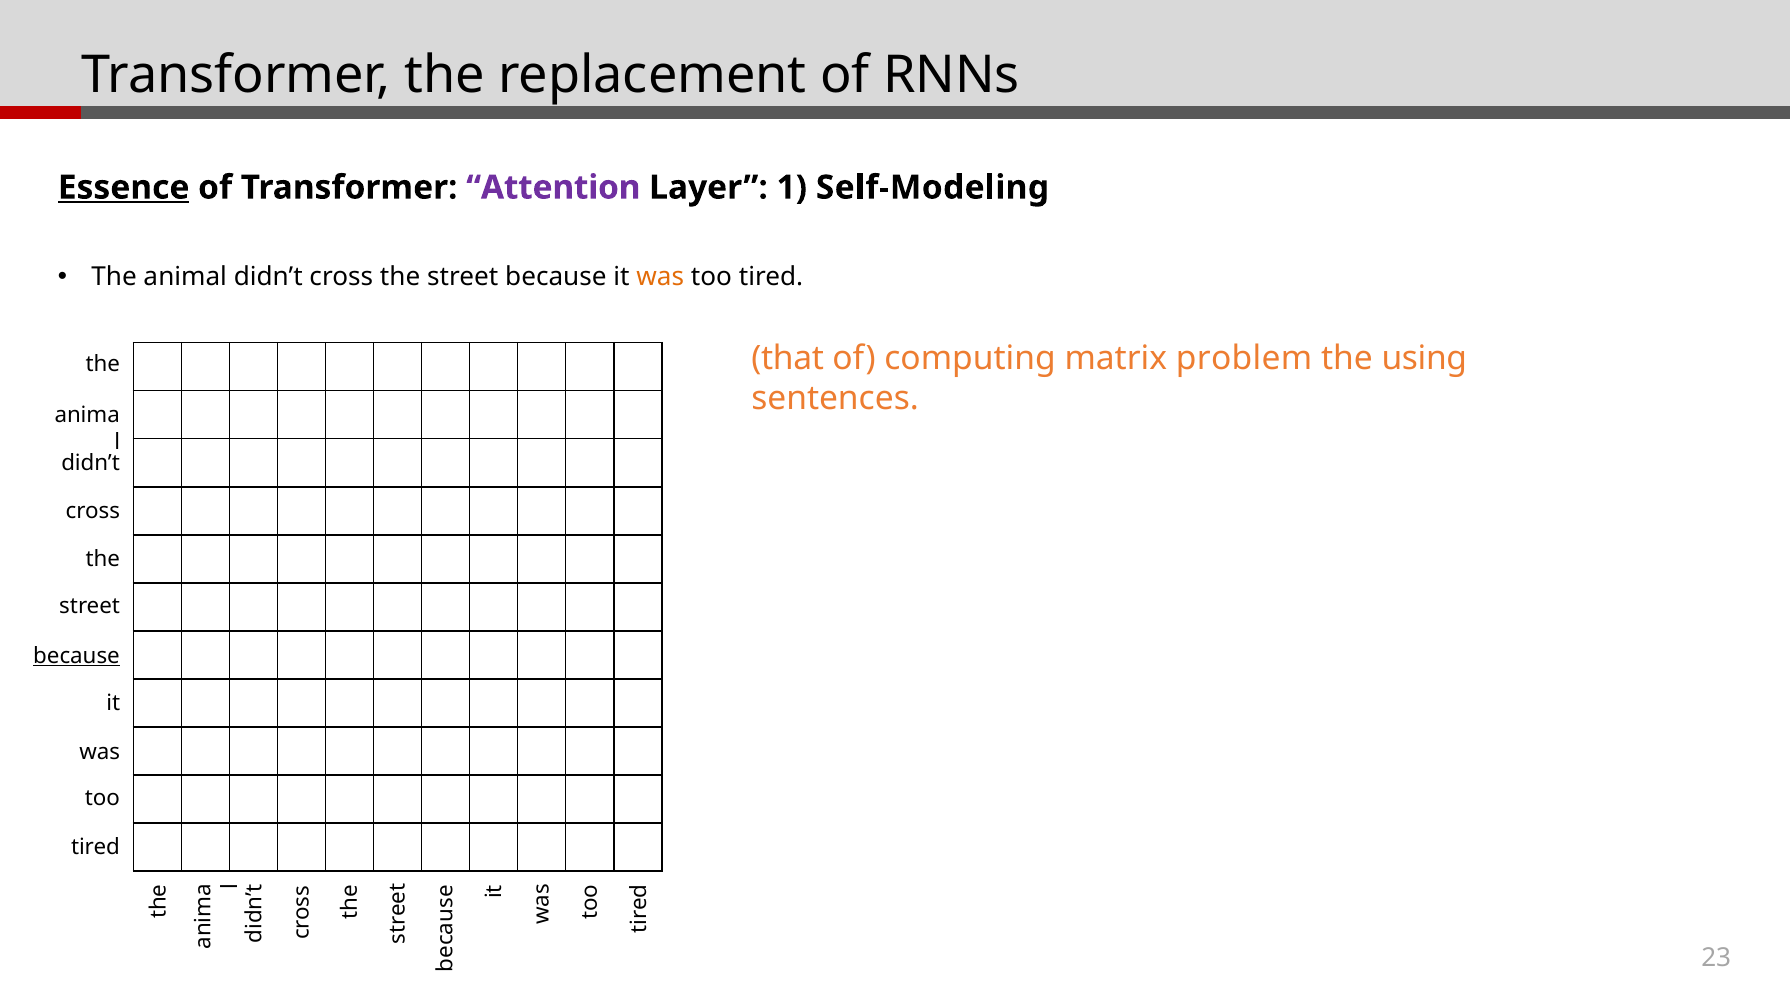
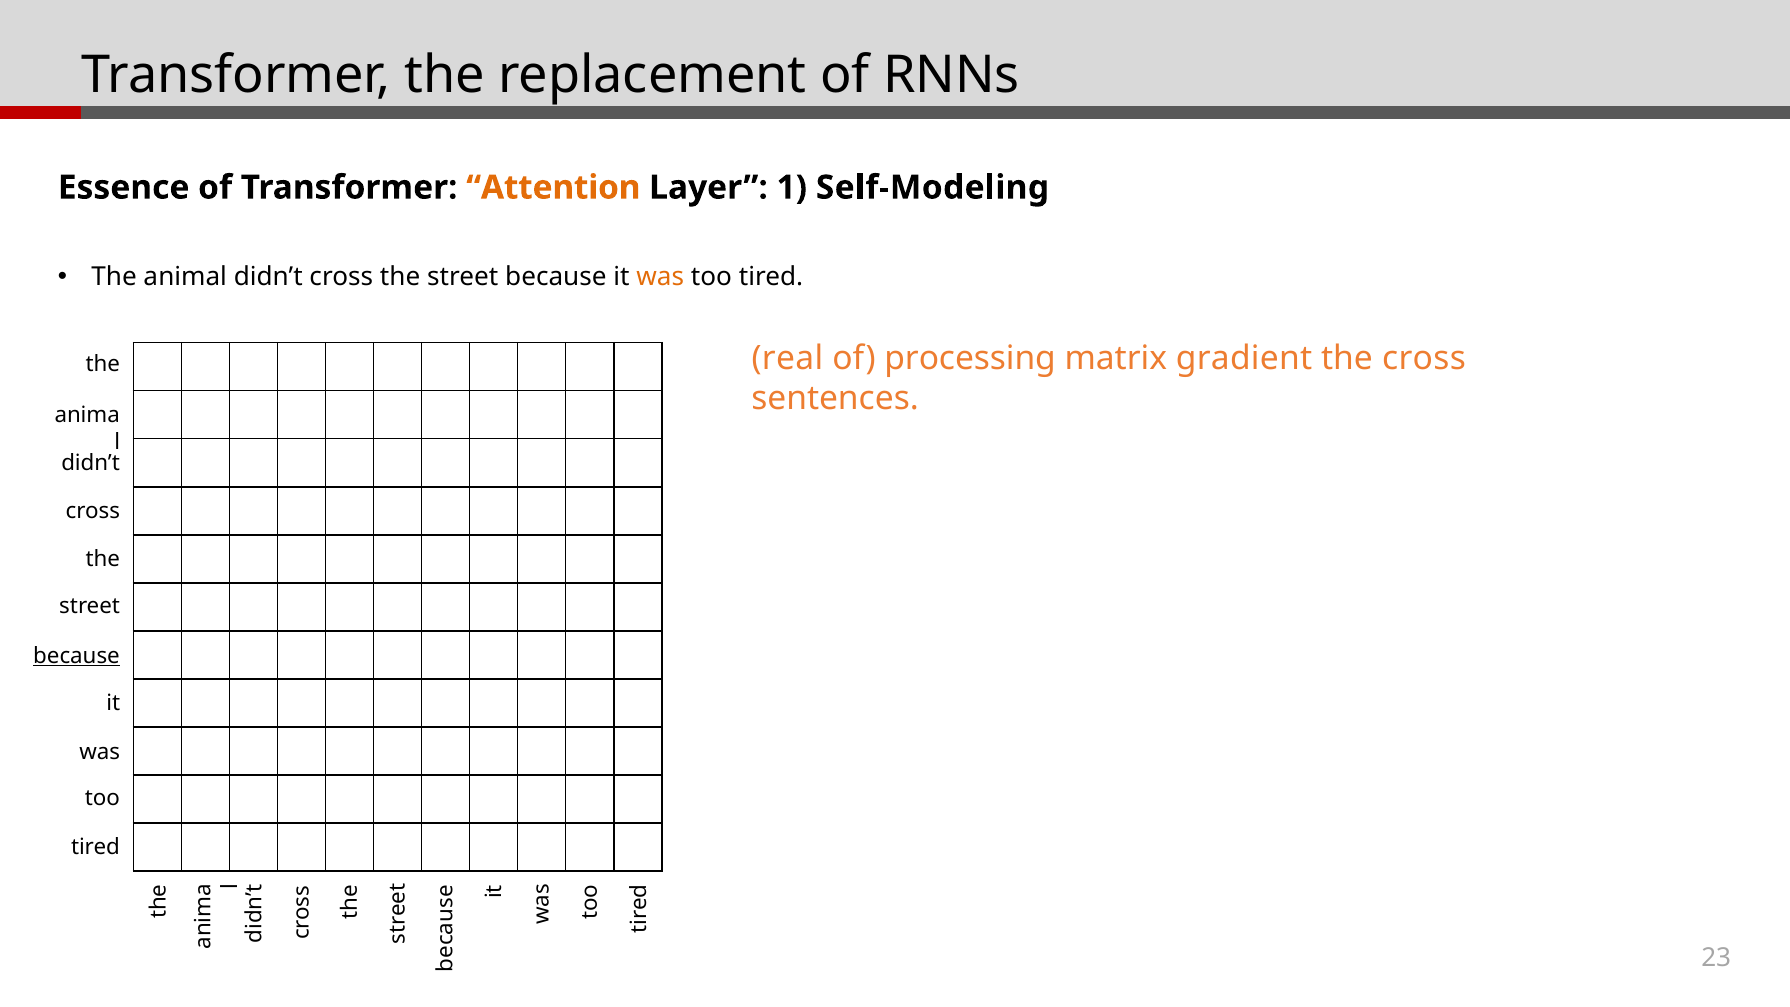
Essence underline: present -> none (124, 187)
Attention colour: purple -> orange (553, 187)
that: that -> real (787, 358)
computing: computing -> processing (970, 358)
problem: problem -> gradient (1244, 358)
the using: using -> cross (1424, 358)
